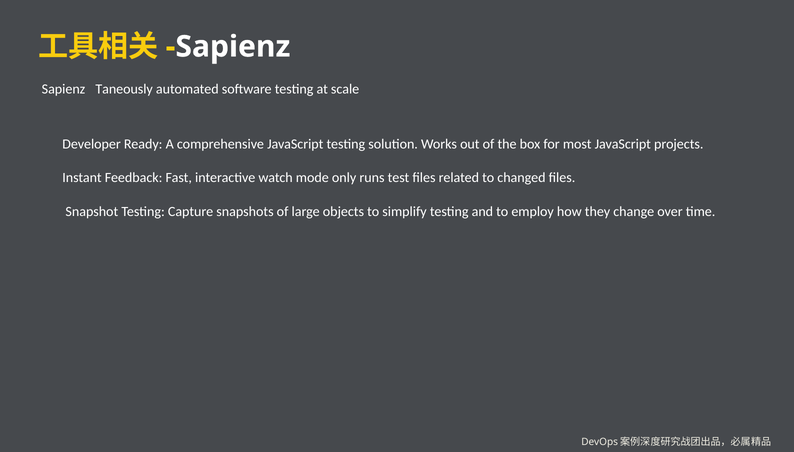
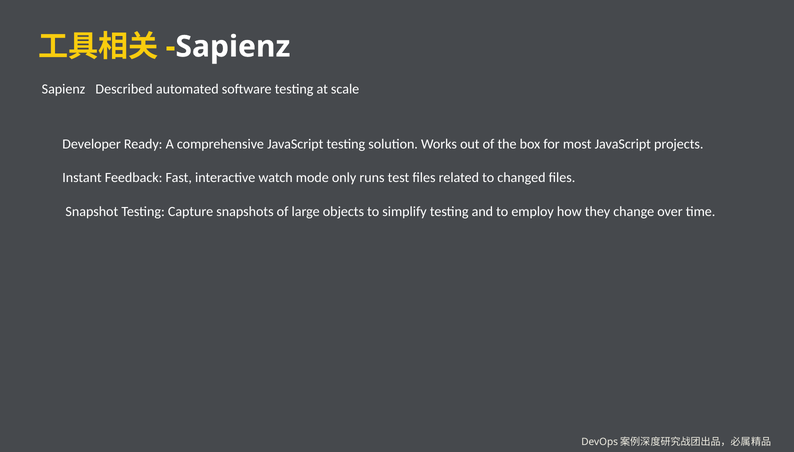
Taneously: Taneously -> Described (124, 89)
